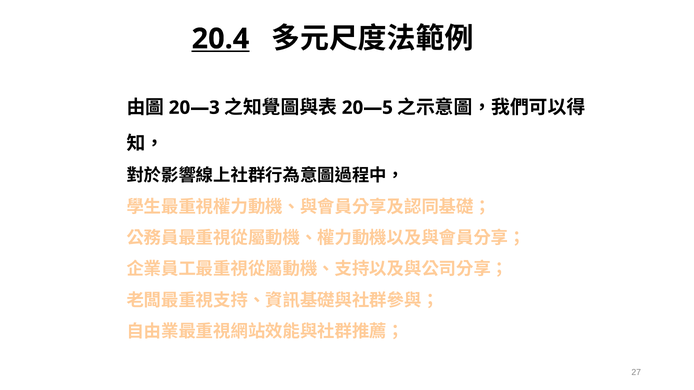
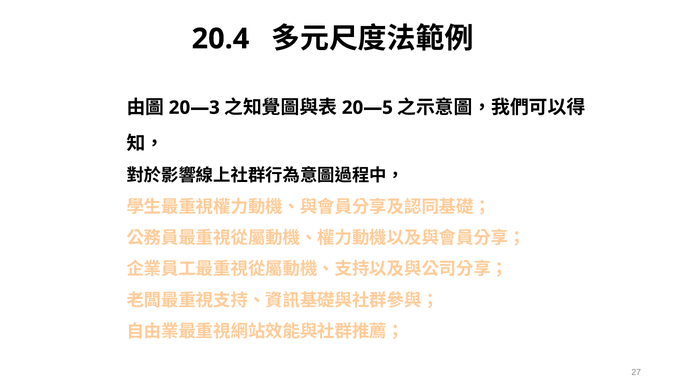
20.4 underline: present -> none (220, 39)
